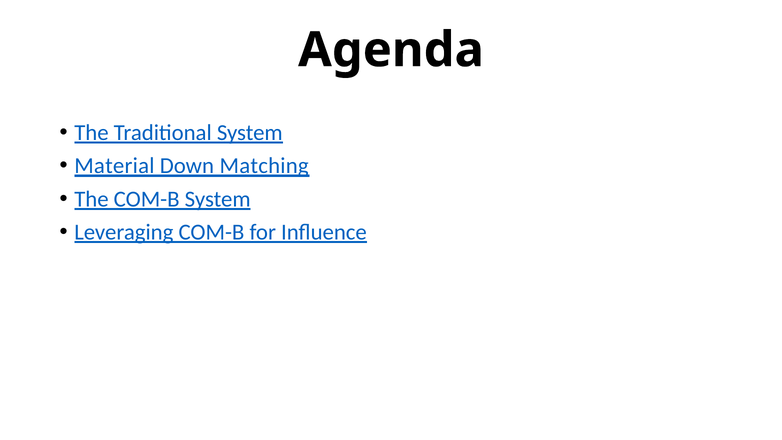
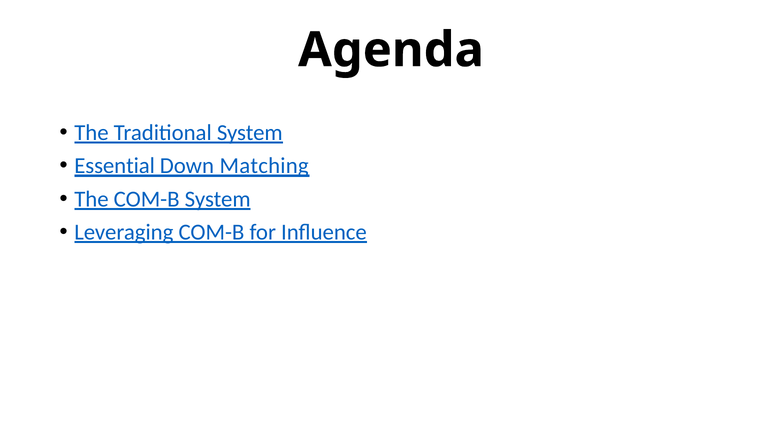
Material: Material -> Essential (115, 166)
